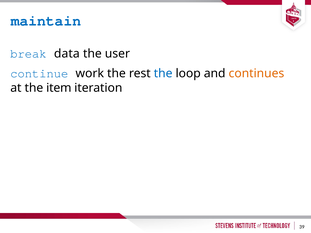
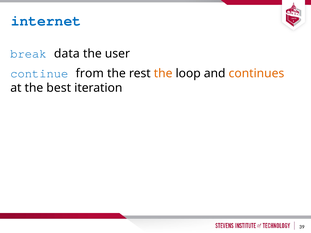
maintain: maintain -> internet (46, 21)
work: work -> from (90, 73)
the colour: blue -> orange (163, 73)
item: item -> best (59, 88)
